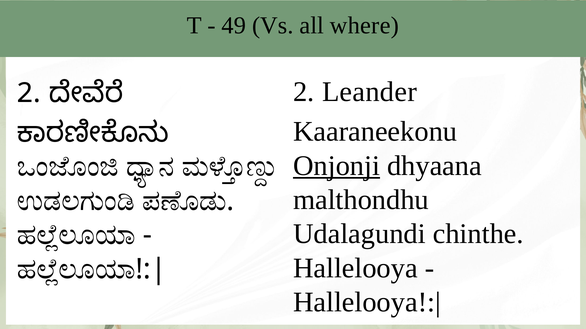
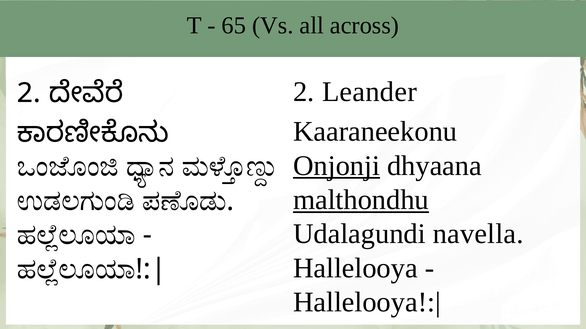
49: 49 -> 65 (234, 26)
where: where -> across (365, 26)
malthondhu underline: none -> present (361, 200)
chinthe: chinthe -> navella (478, 234)
